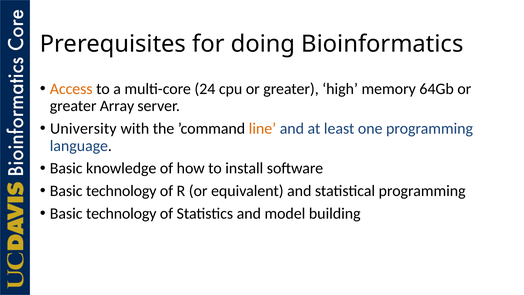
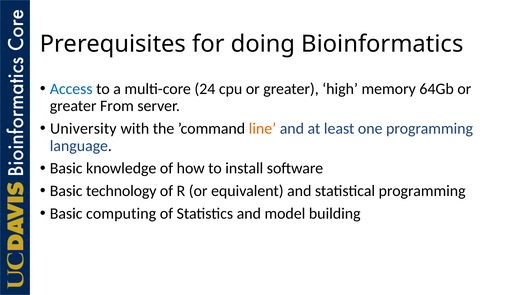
Access colour: orange -> blue (71, 89)
Array: Array -> From (117, 106)
technology: technology -> computing (121, 213)
